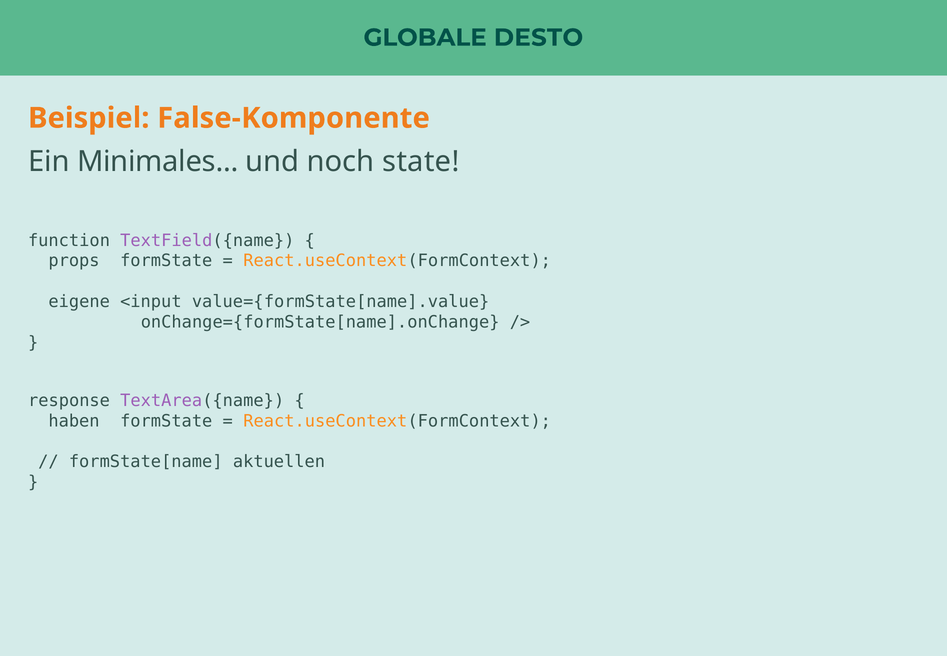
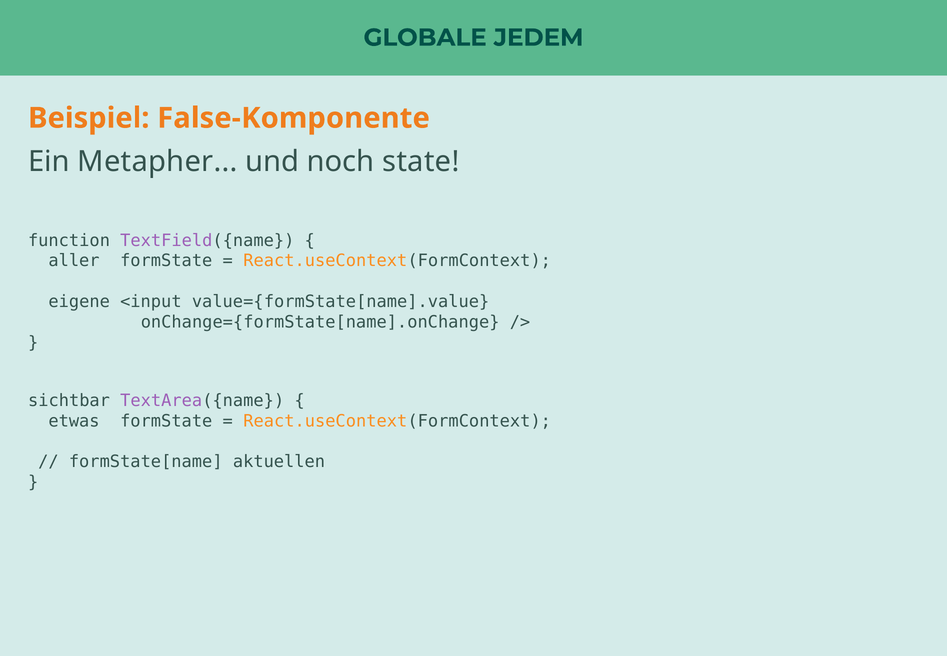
DESTO: DESTO -> JEDEM (539, 38)
Minimales: Minimales -> Metapher (157, 162)
props: props -> aller (74, 261)
response: response -> sichtbar (69, 400)
haben: haben -> etwas (74, 421)
